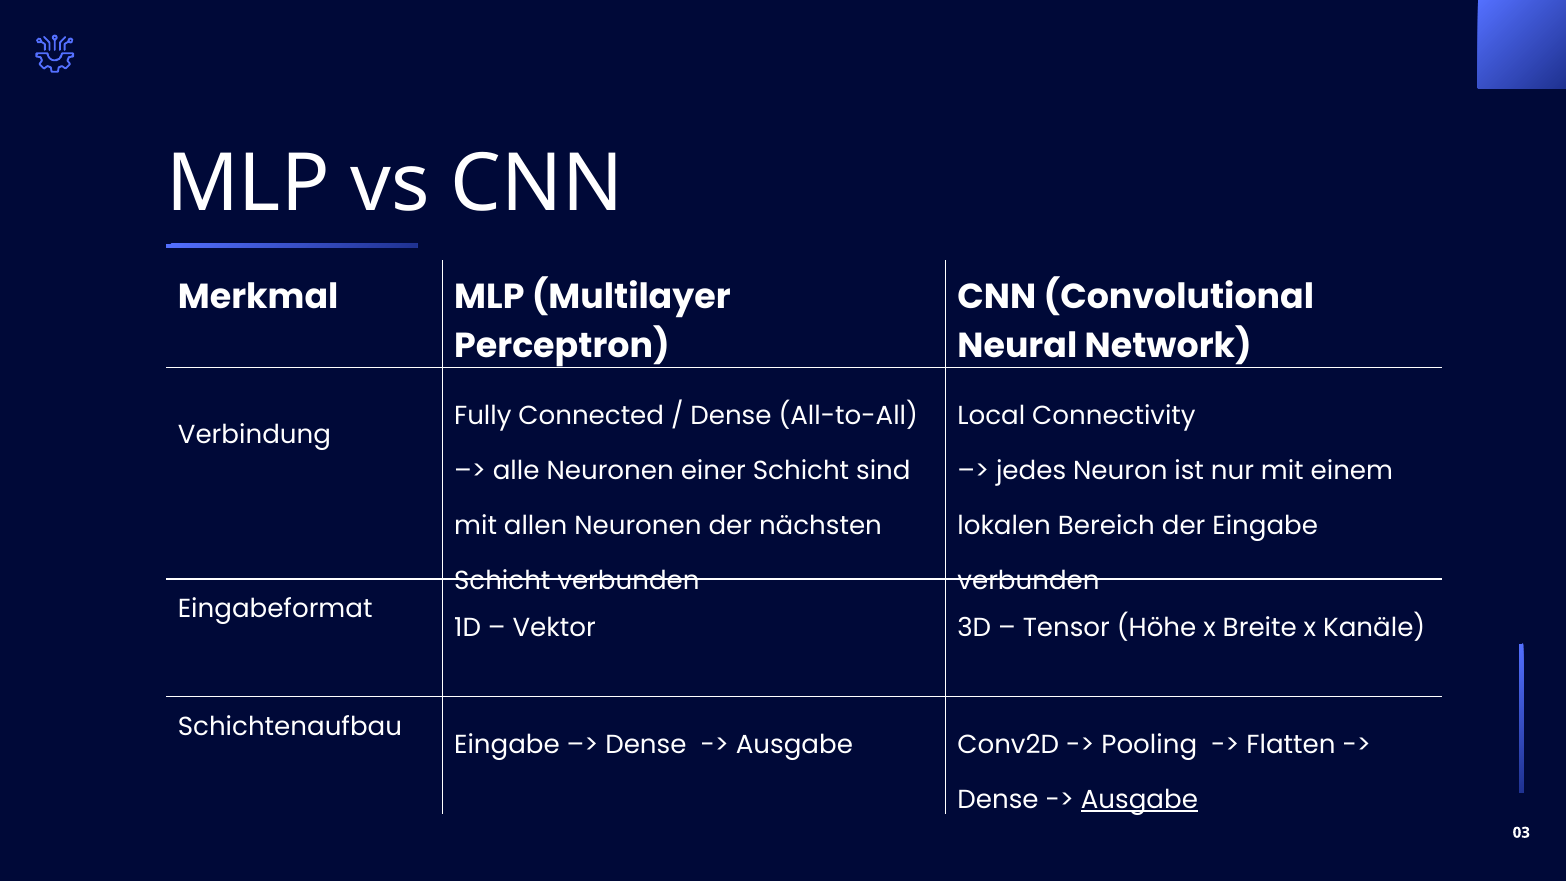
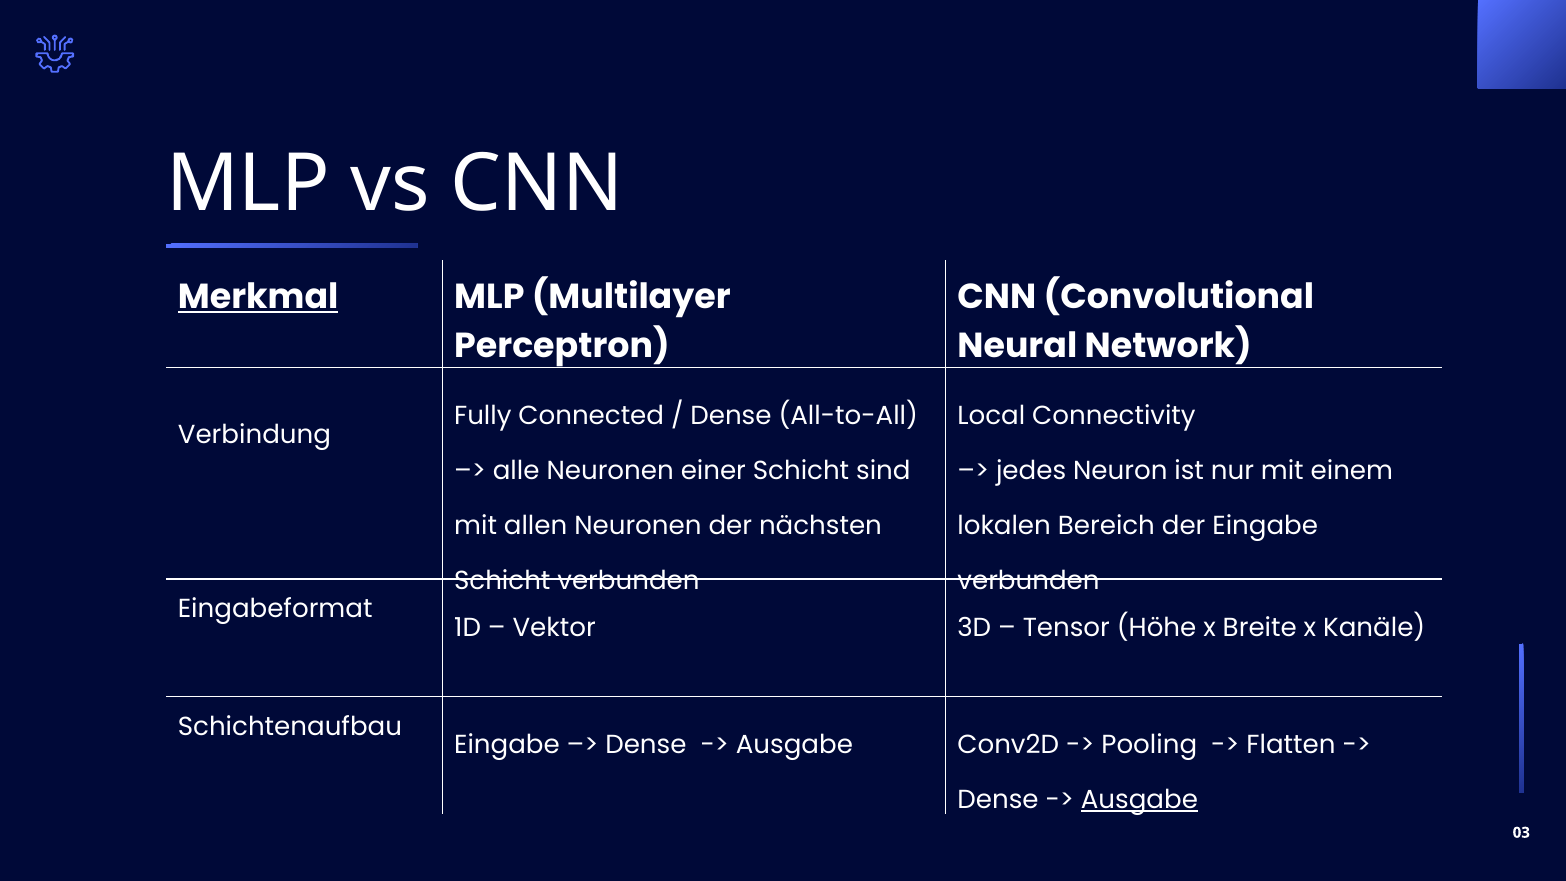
Merkmal underline: none -> present (258, 297)
